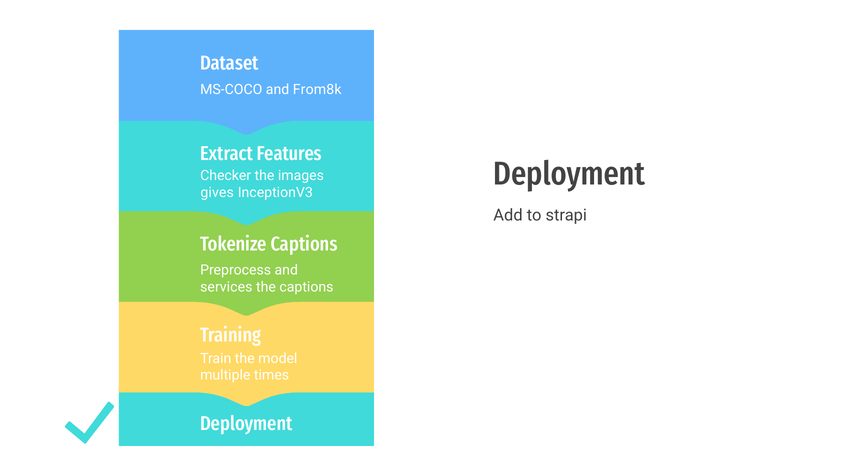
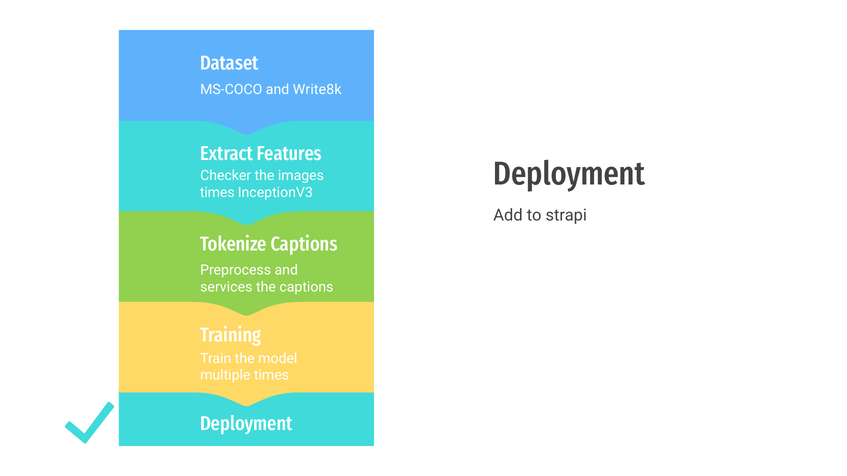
From8k: From8k -> Write8k (317, 90)
gives: gives -> times (217, 193)
